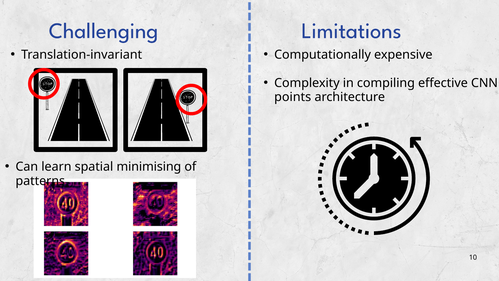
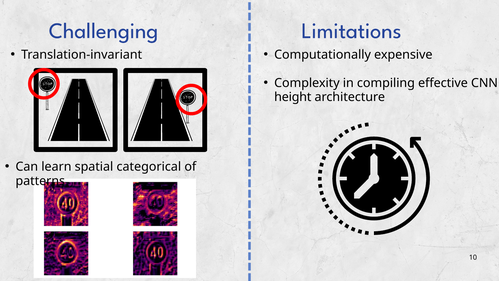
points: points -> height (293, 97)
minimising: minimising -> categorical (149, 167)
